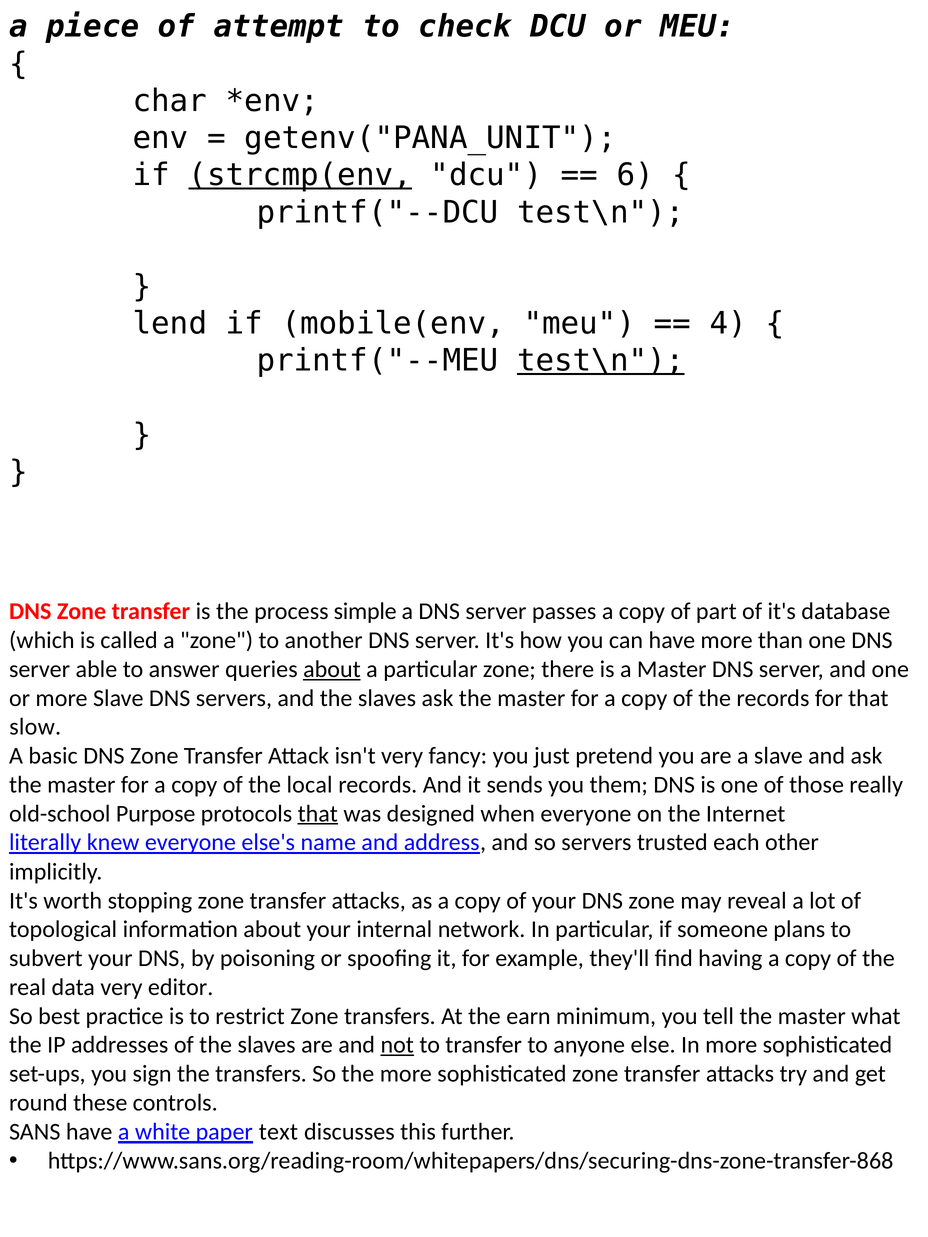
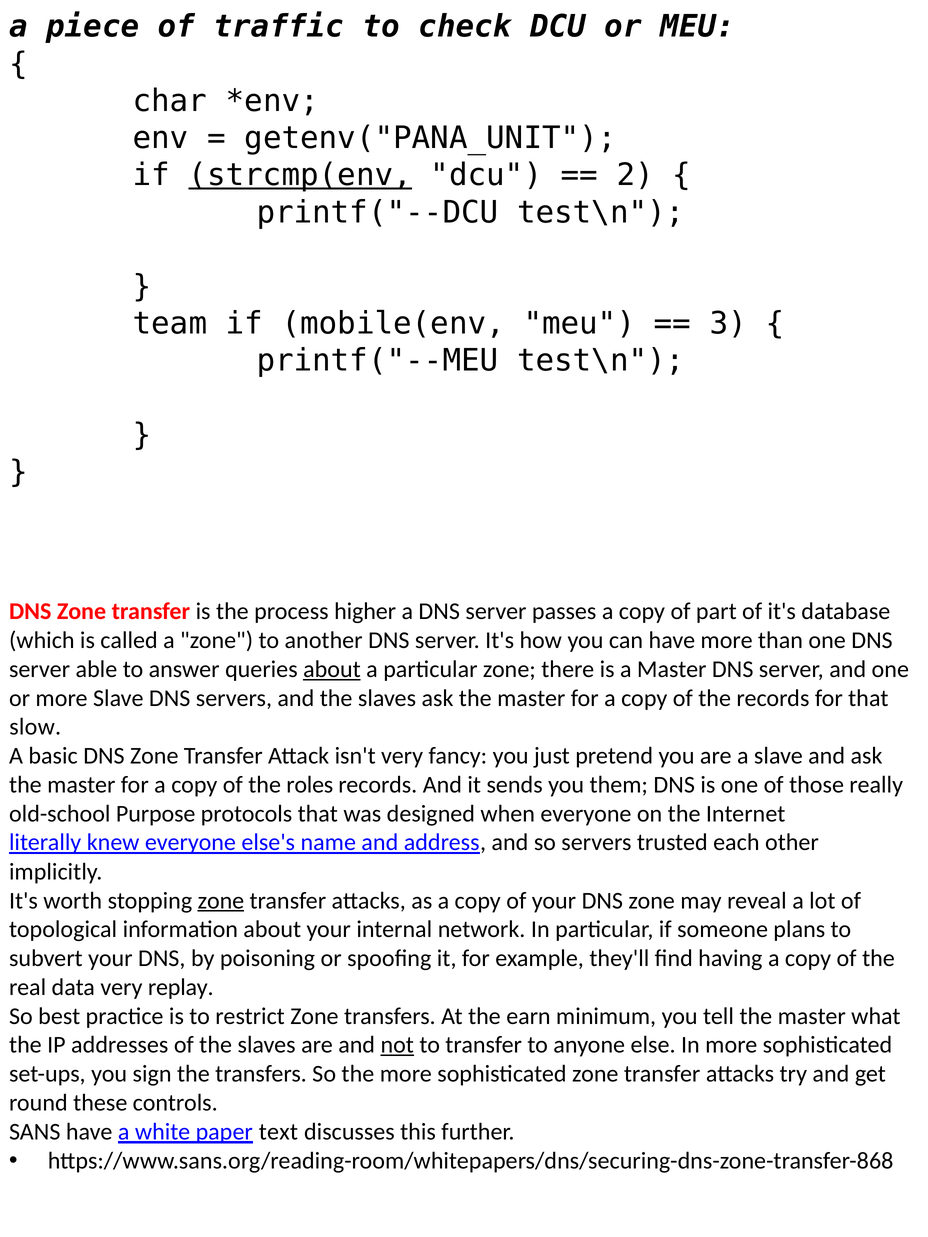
attempt: attempt -> traffic (279, 27)
6: 6 -> 2 (635, 175)
lend: lend -> team (170, 324)
4: 4 -> 3 (728, 324)
test\n underline: present -> none (601, 361)
simple: simple -> higher (365, 612)
local: local -> roles (310, 785)
that underline: present -> none (318, 814)
zone underline: none -> present (221, 901)
editor: editor -> replay (181, 988)
